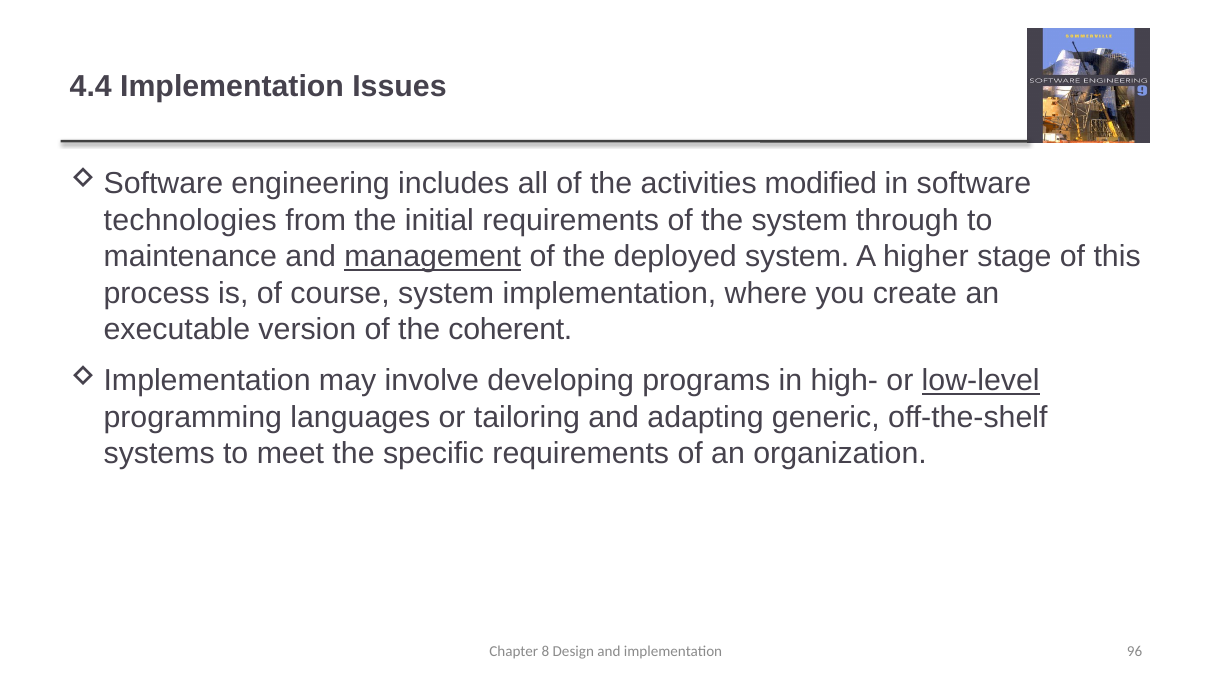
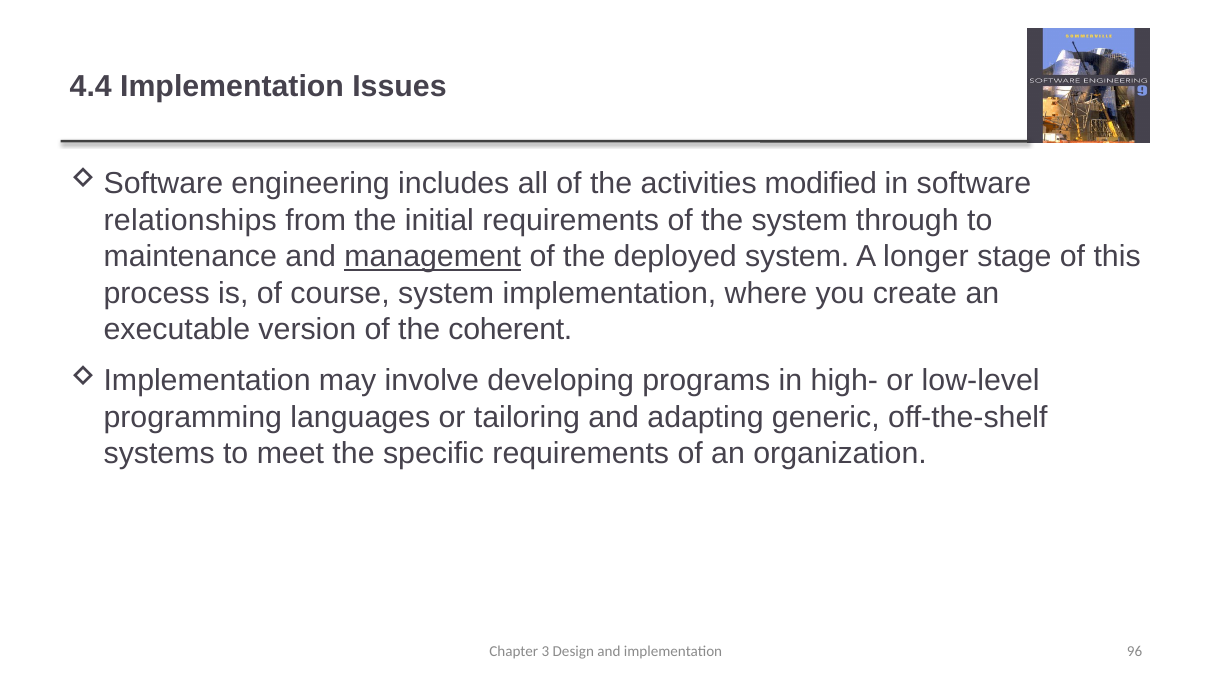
technologies: technologies -> relationships (190, 220)
higher: higher -> longer (926, 257)
low-level underline: present -> none (981, 381)
8: 8 -> 3 (545, 651)
